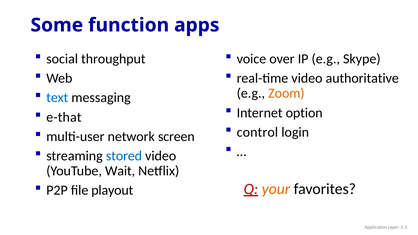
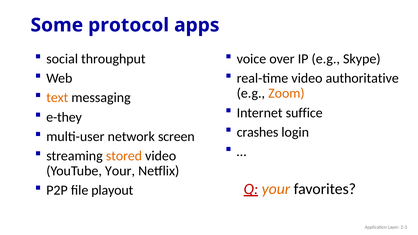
function: function -> protocol (129, 25)
text colour: blue -> orange (57, 98)
option: option -> suffice (304, 113)
e-that: e-that -> e-they (64, 117)
control: control -> crashes (258, 132)
stored colour: blue -> orange (124, 156)
YouTube Wait: Wait -> Your (120, 171)
